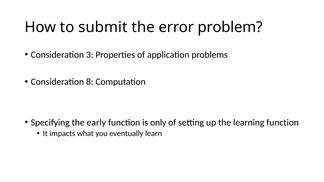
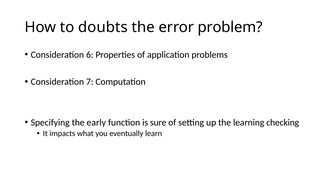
submit: submit -> doubts (103, 27)
3: 3 -> 6 (90, 55)
8: 8 -> 7 (90, 82)
only: only -> sure (158, 123)
learning function: function -> checking (283, 123)
